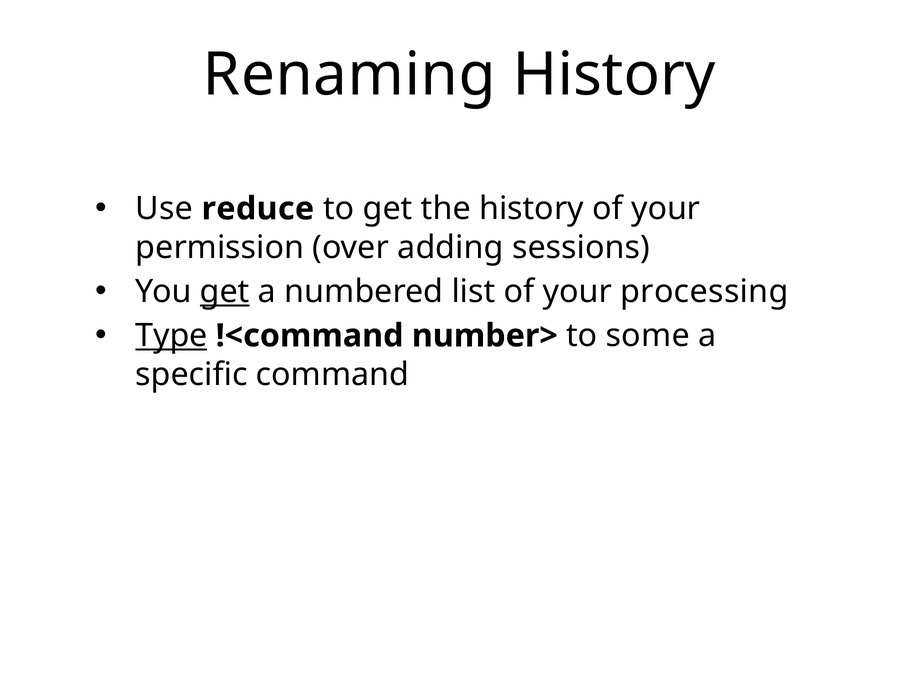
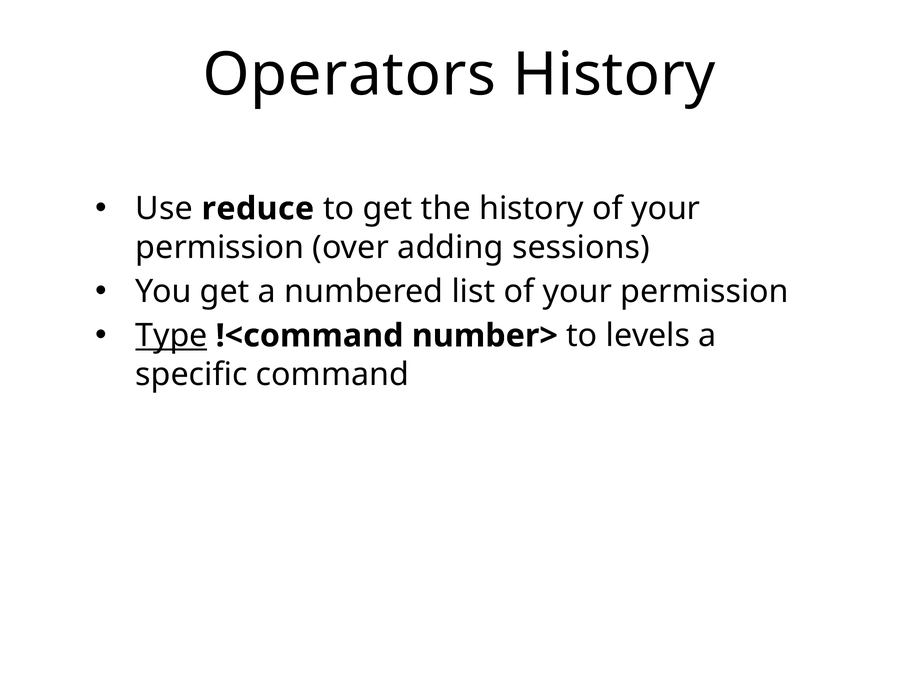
Renaming: Renaming -> Operators (349, 75)
get underline: present -> none (225, 291)
list of your processing: processing -> permission (705, 291)
some: some -> levels (648, 336)
